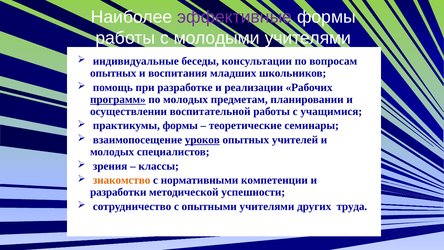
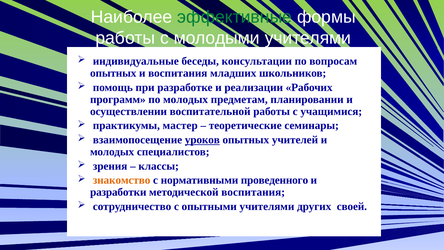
эффективные colour: purple -> green (235, 17)
программ underline: present -> none (118, 99)
практикумы формы: формы -> мастер (180, 125)
компетенции: компетенции -> проведенного (275, 180)
методической успешности: успешности -> воспитания (253, 192)
труда: труда -> своей (352, 206)
